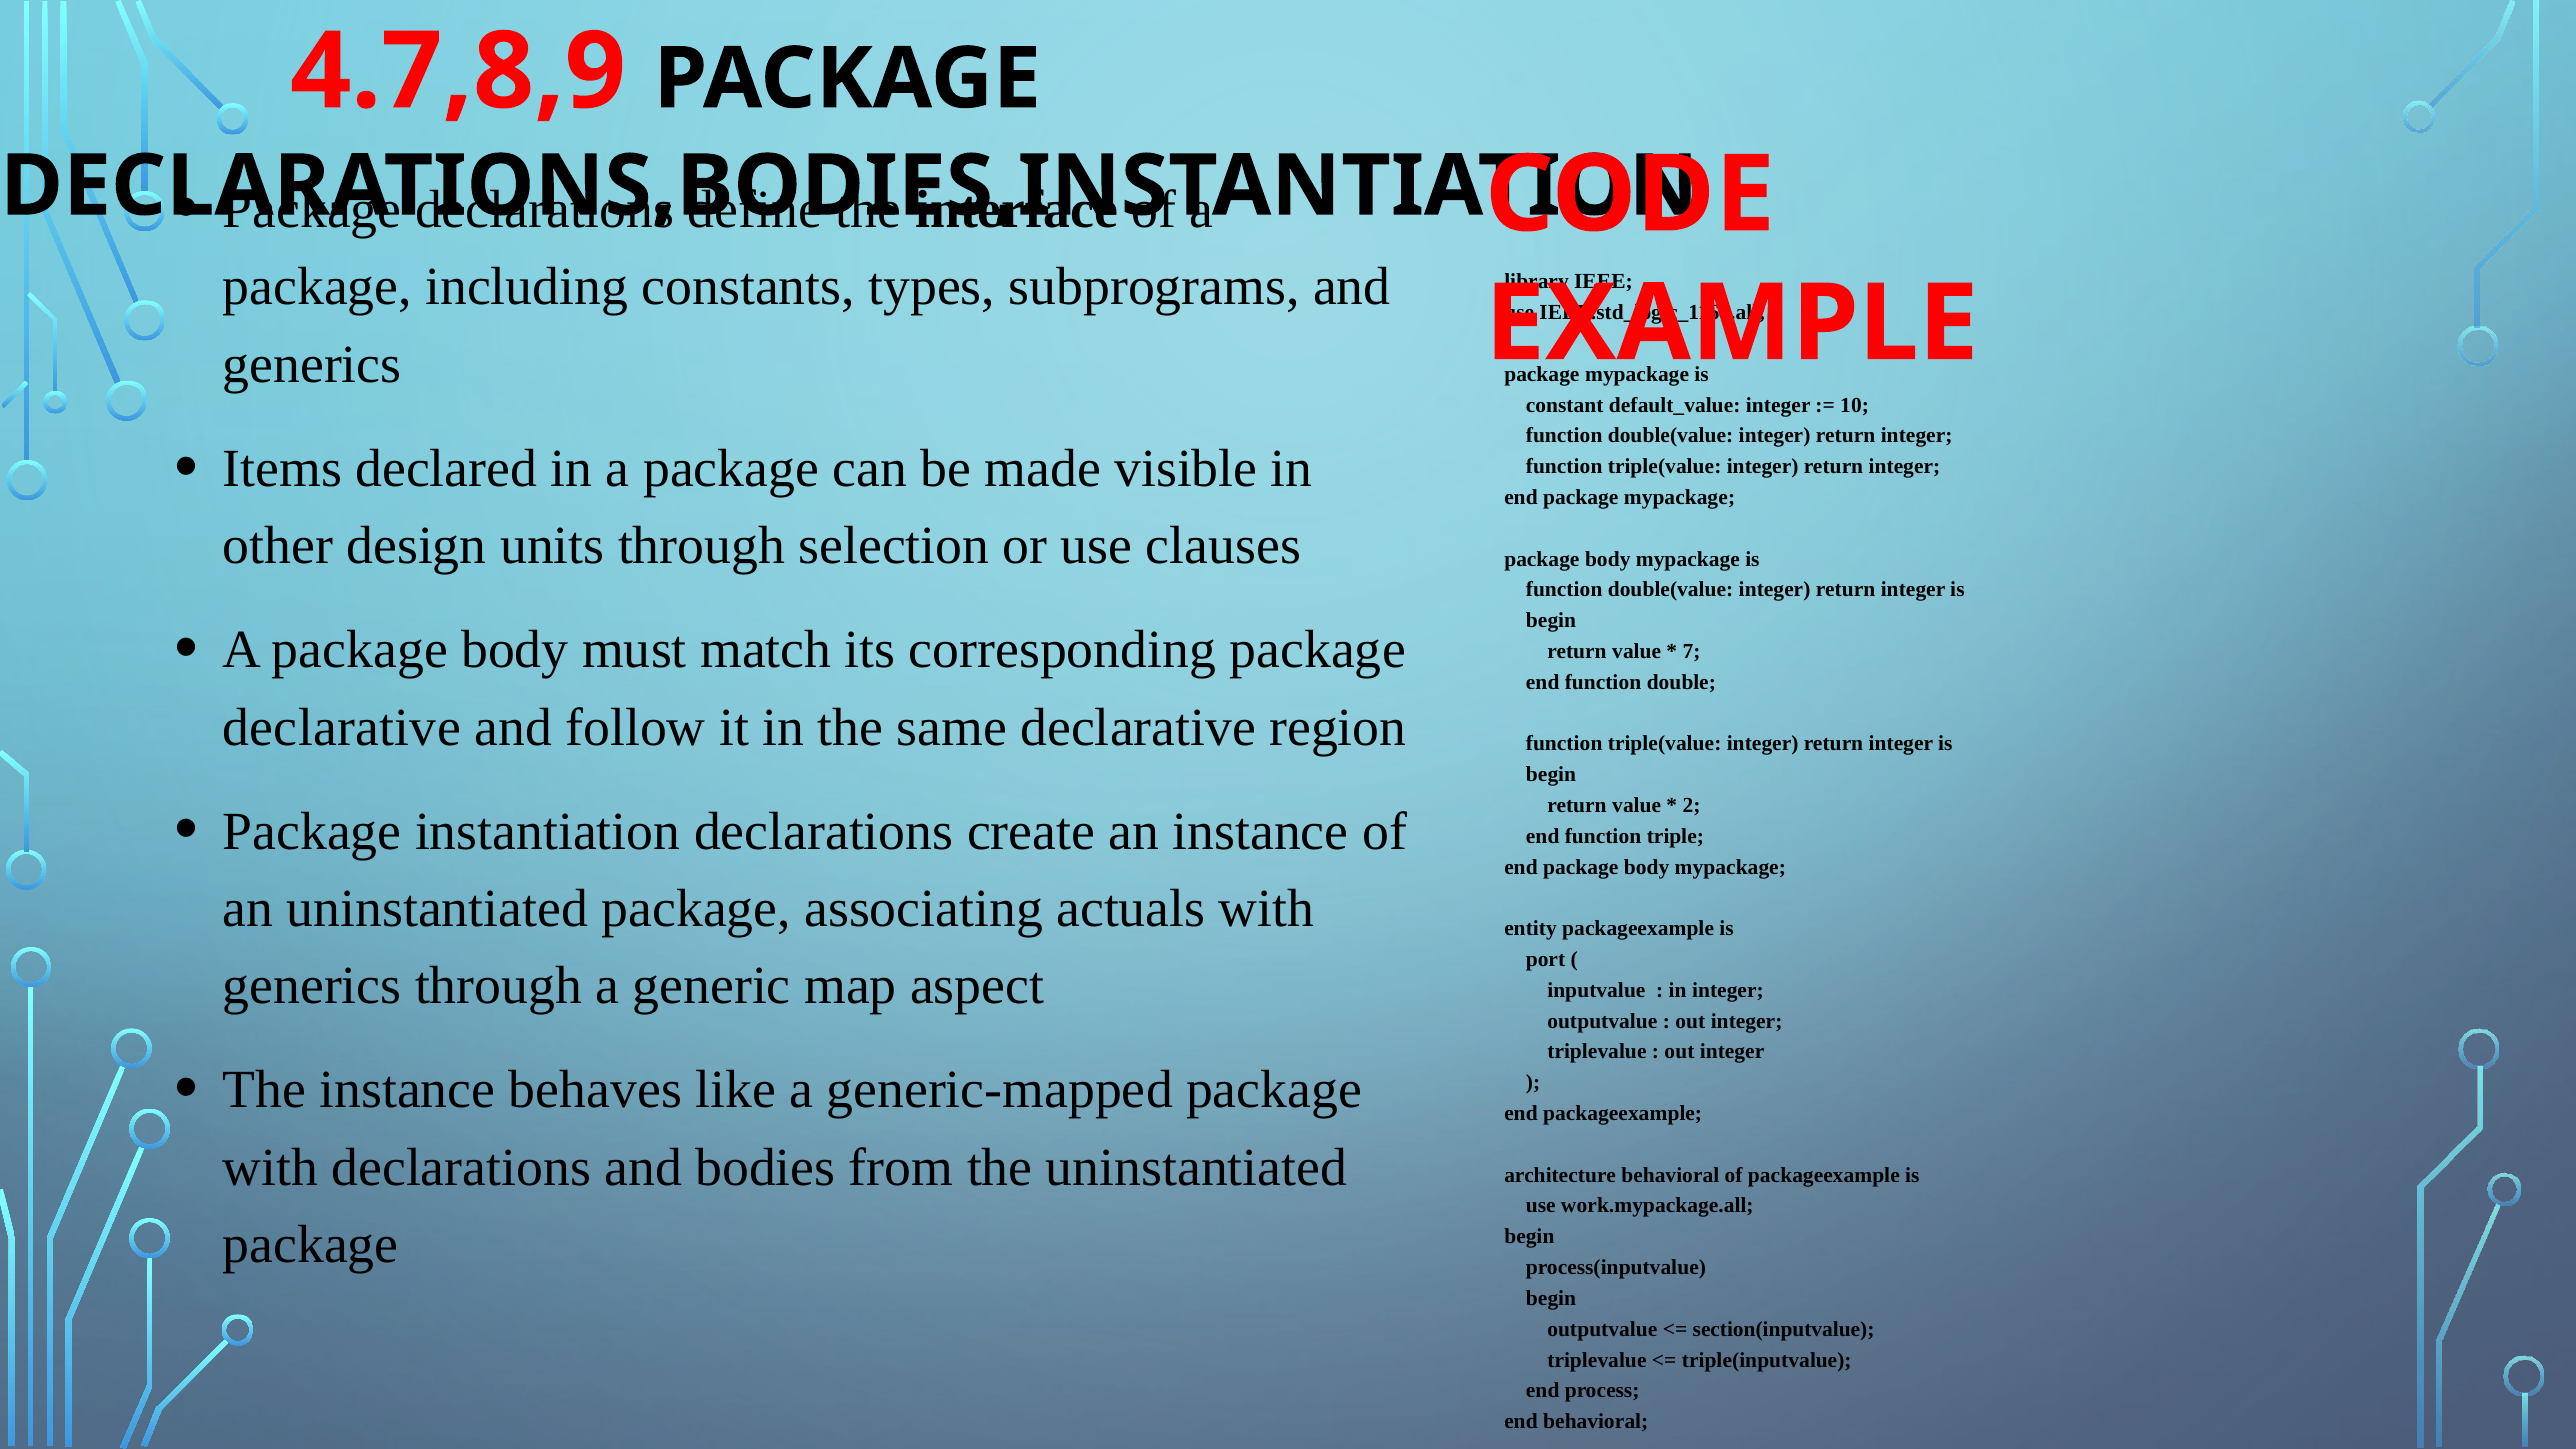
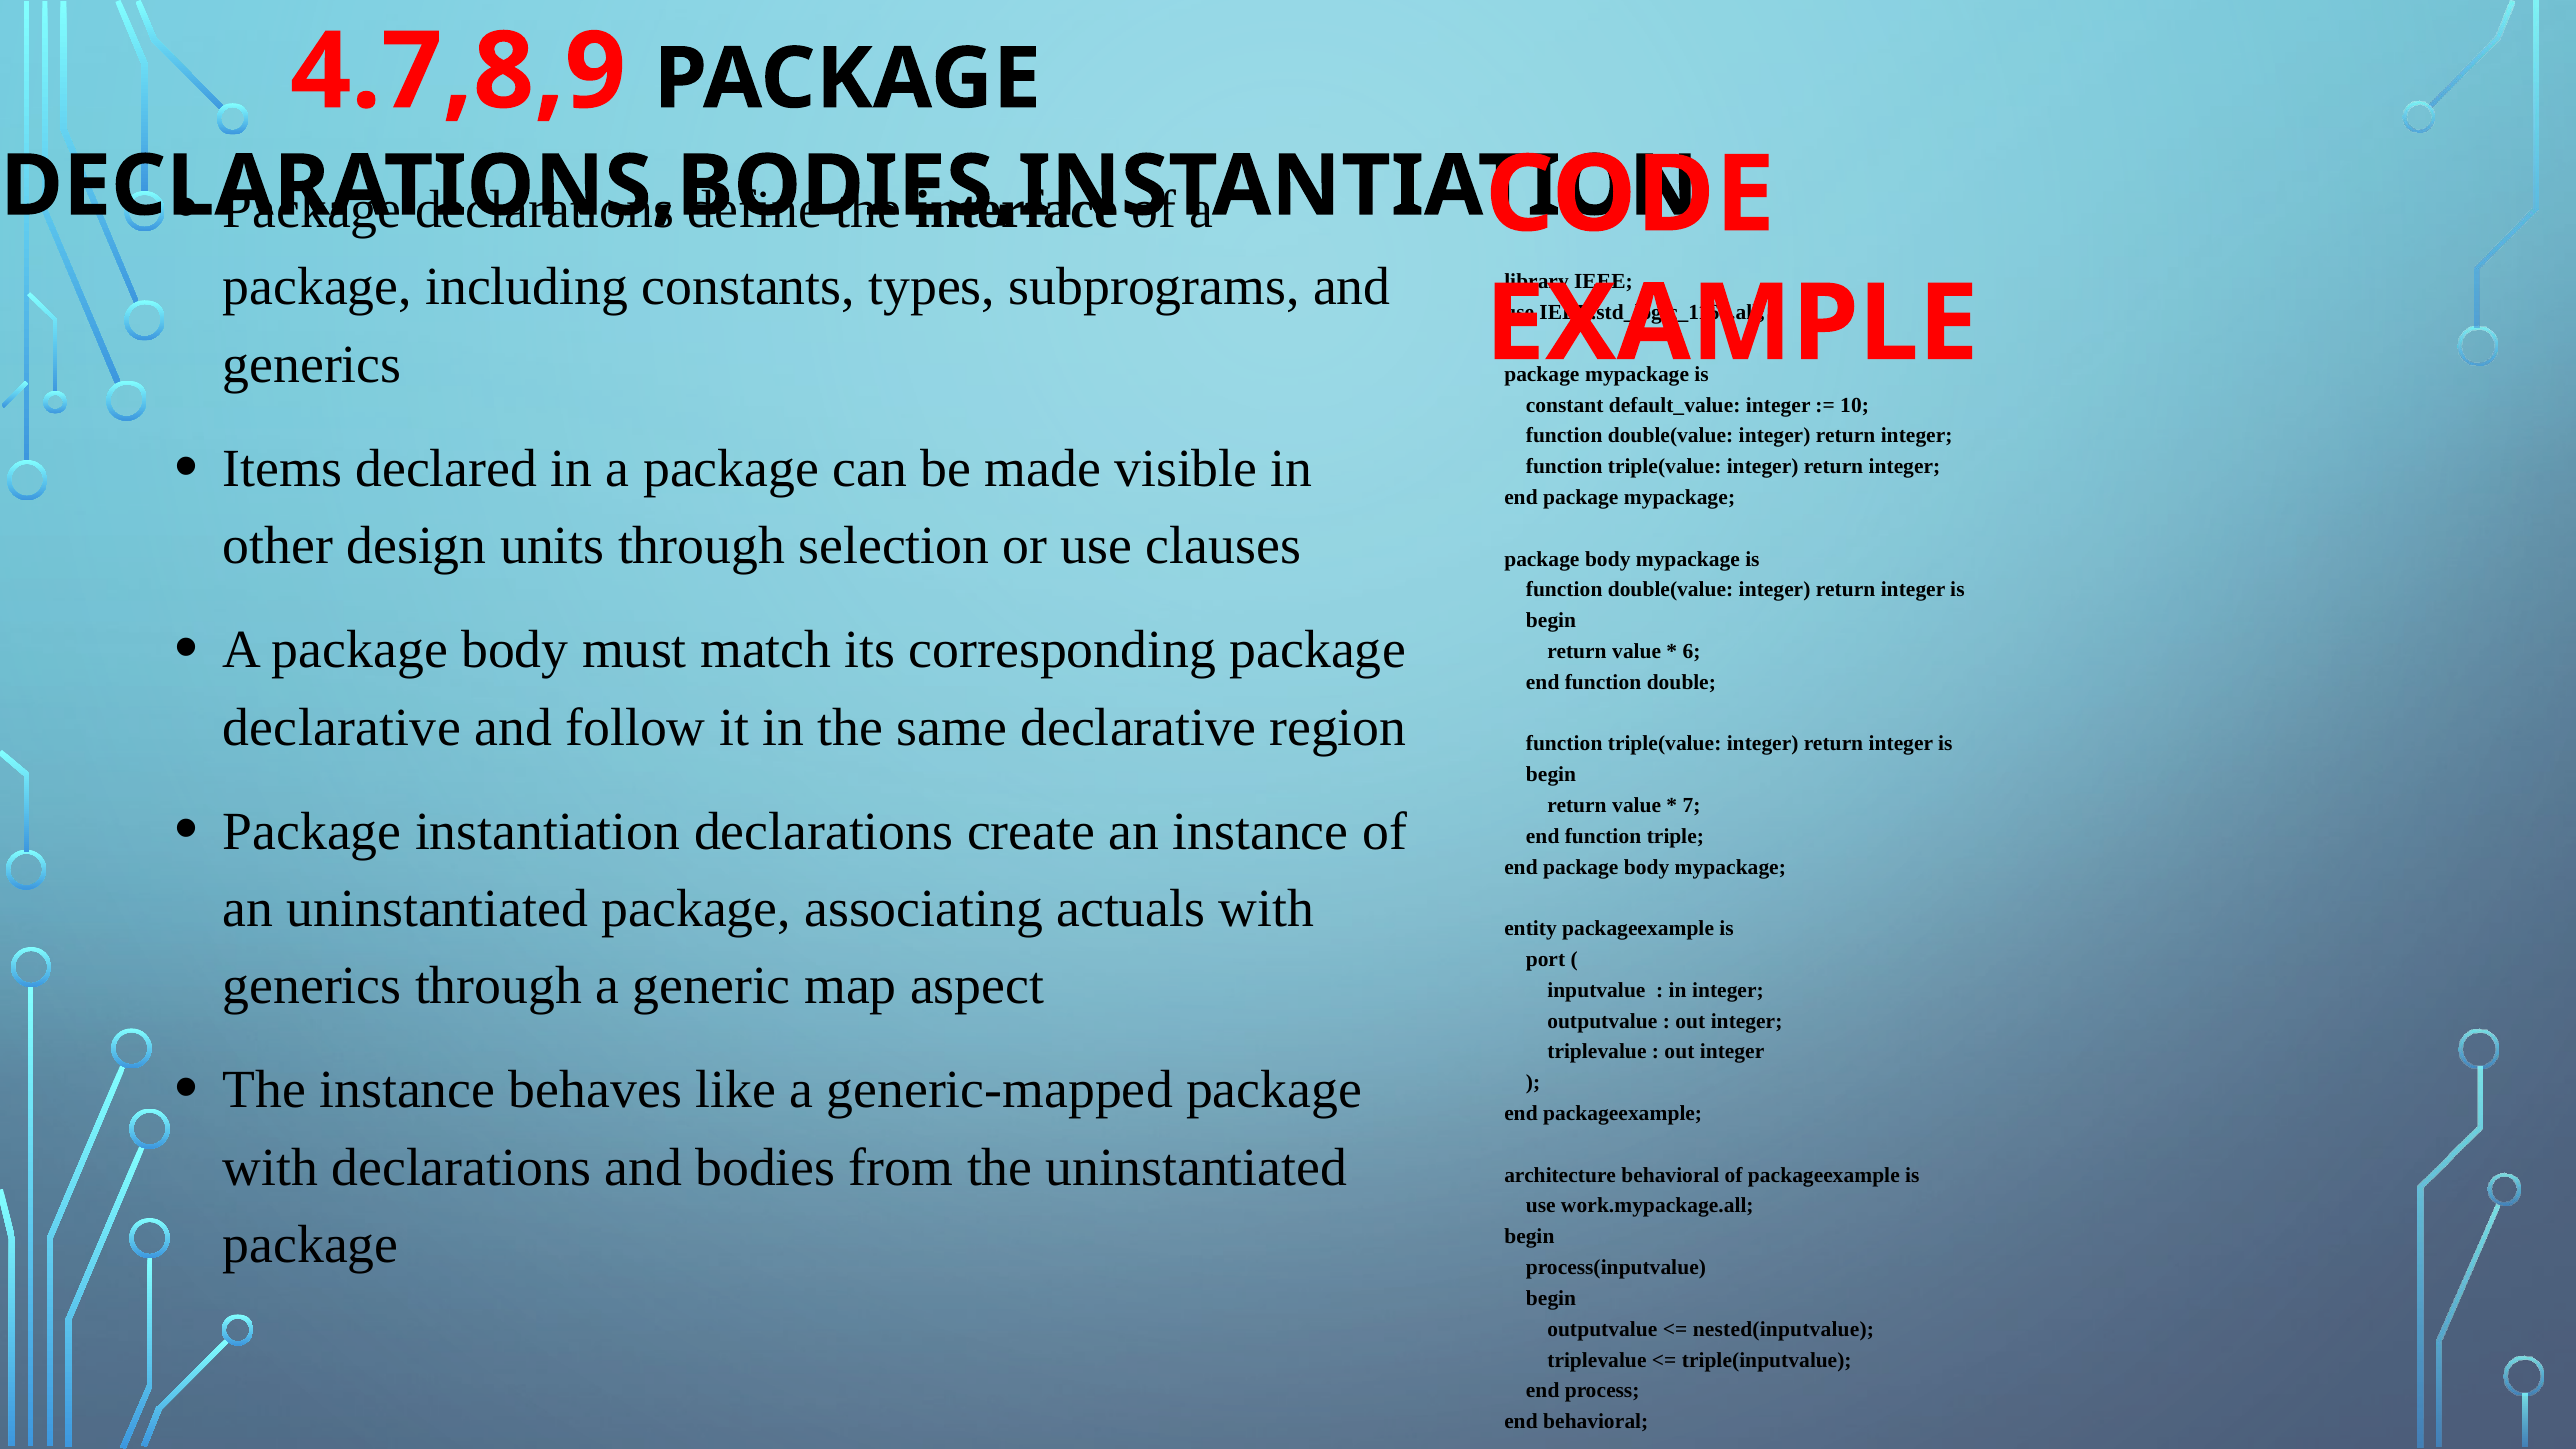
7: 7 -> 6 (1692, 651)
2: 2 -> 7 (1692, 805)
section(inputvalue: section(inputvalue -> nested(inputvalue (1783, 1329)
